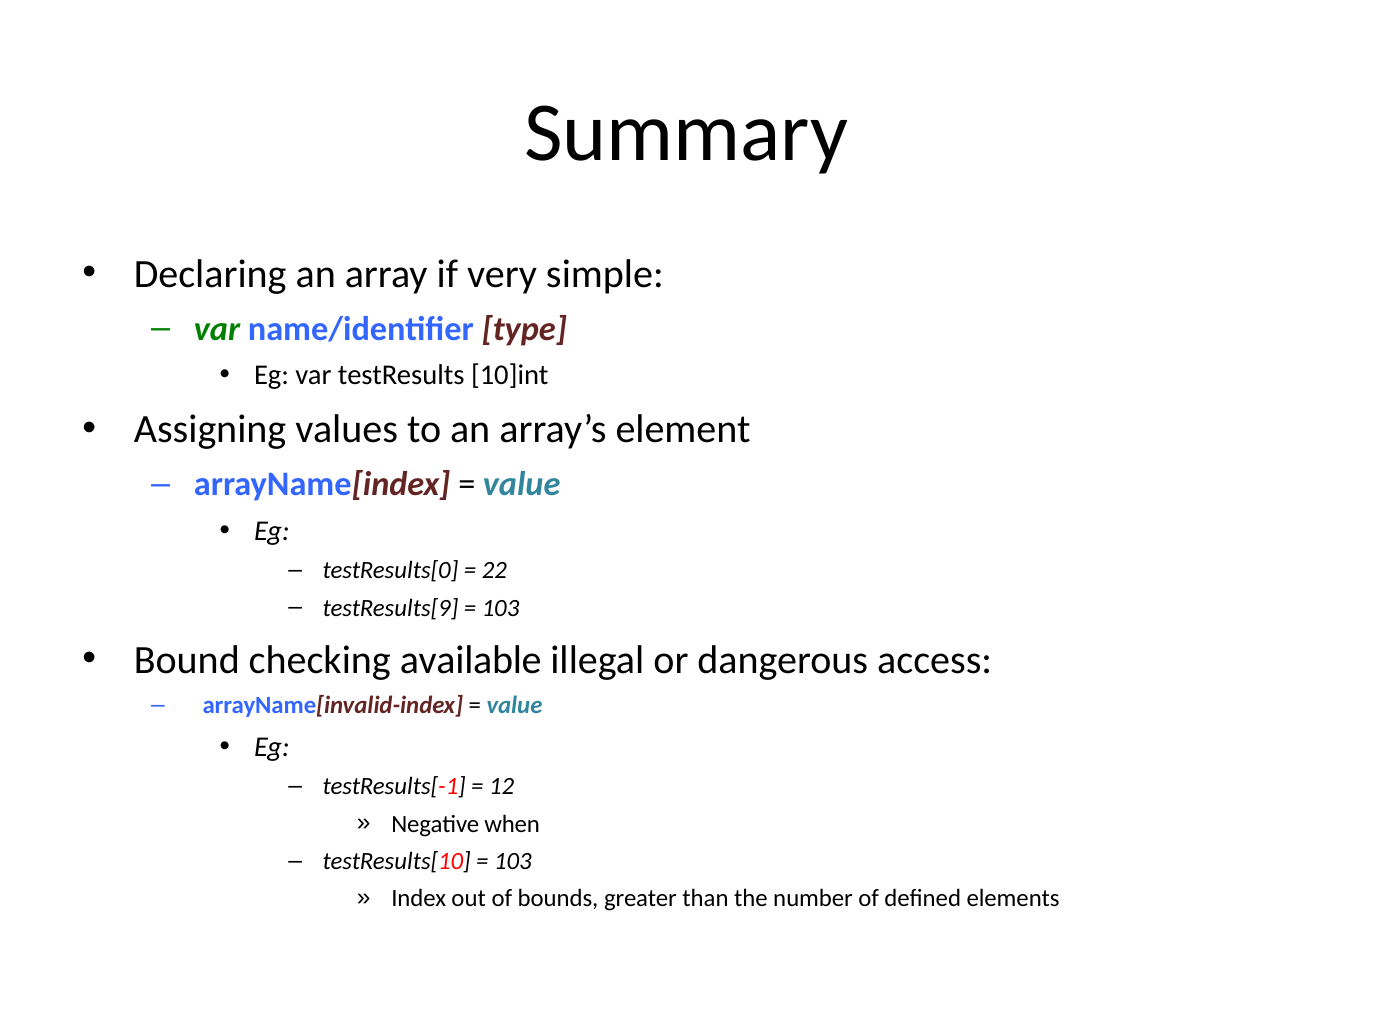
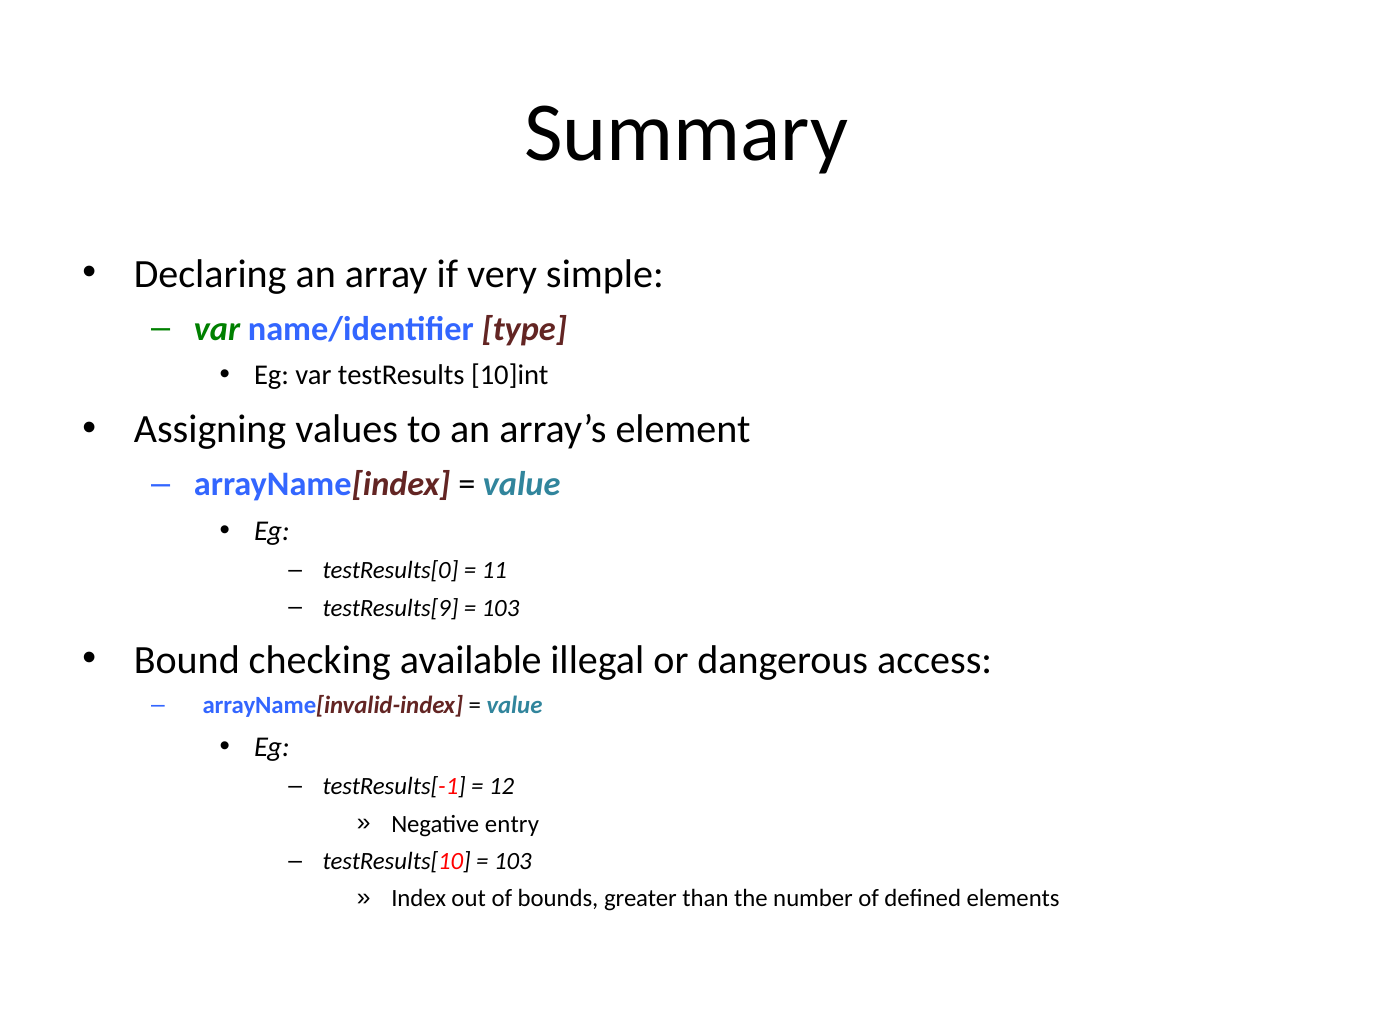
22: 22 -> 11 (494, 570)
when: when -> entry (512, 824)
